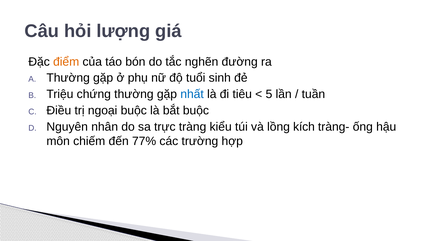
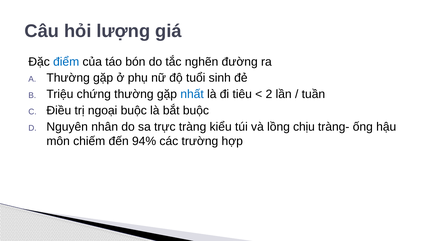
điểm colour: orange -> blue (66, 62)
5: 5 -> 2 (269, 94)
kích: kích -> chịu (304, 127)
77%: 77% -> 94% (144, 141)
